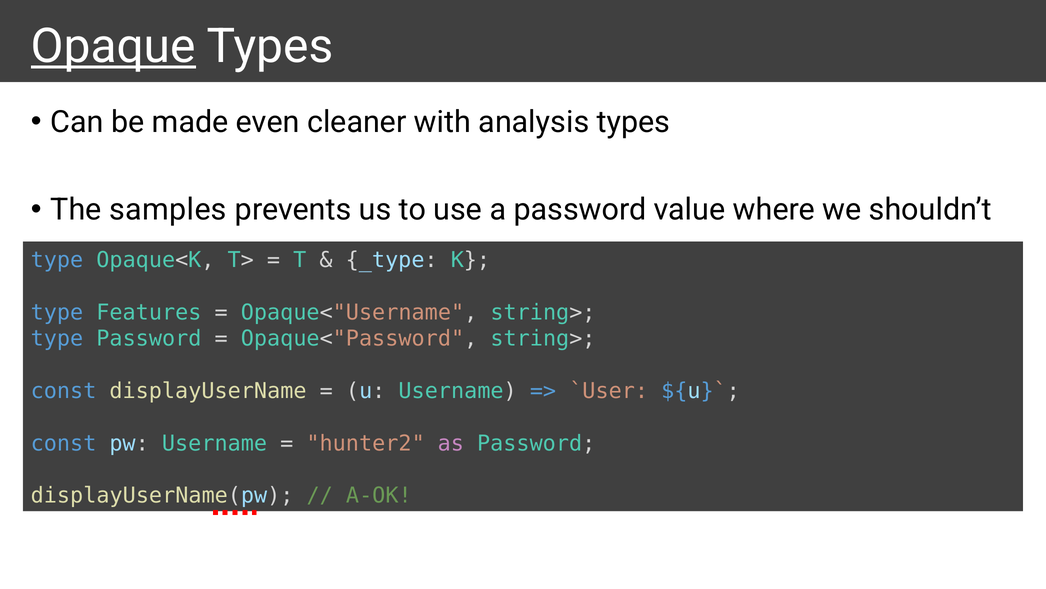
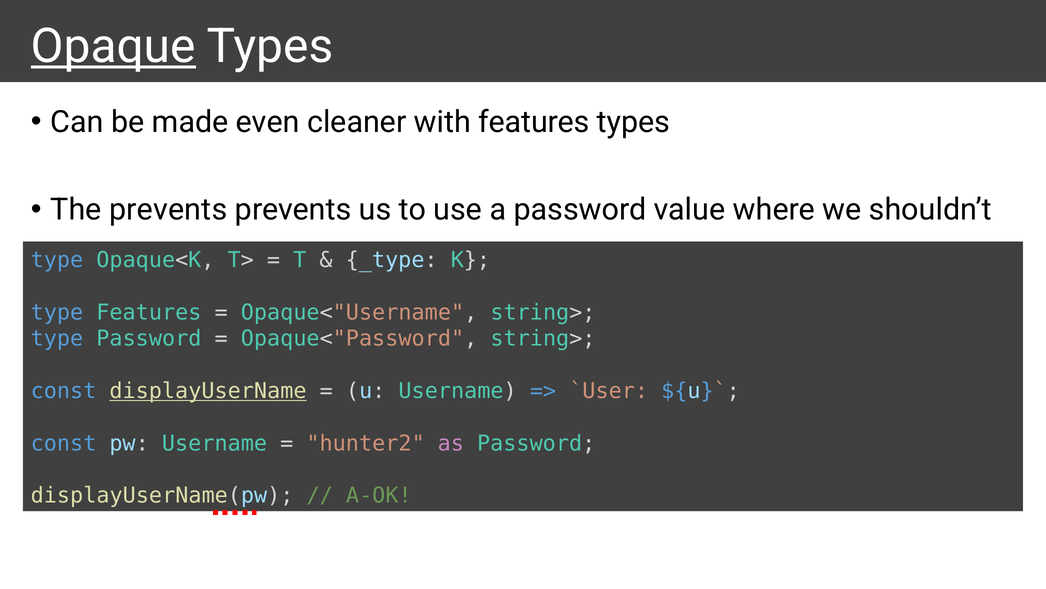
with analysis: analysis -> features (534, 122)
The samples: samples -> prevents (168, 210)
displayUserName underline: none -> present (208, 391)
